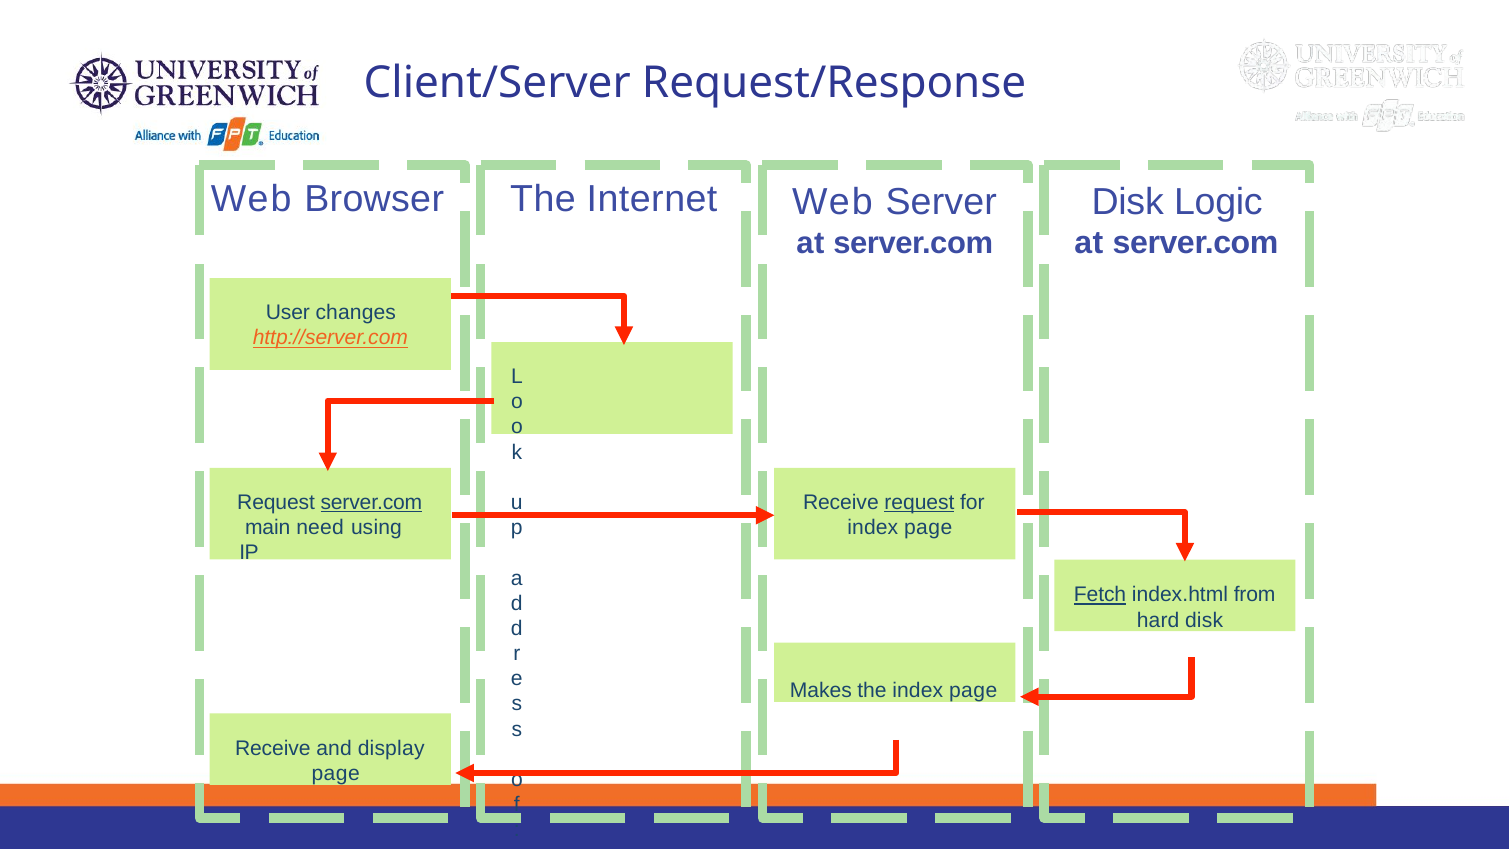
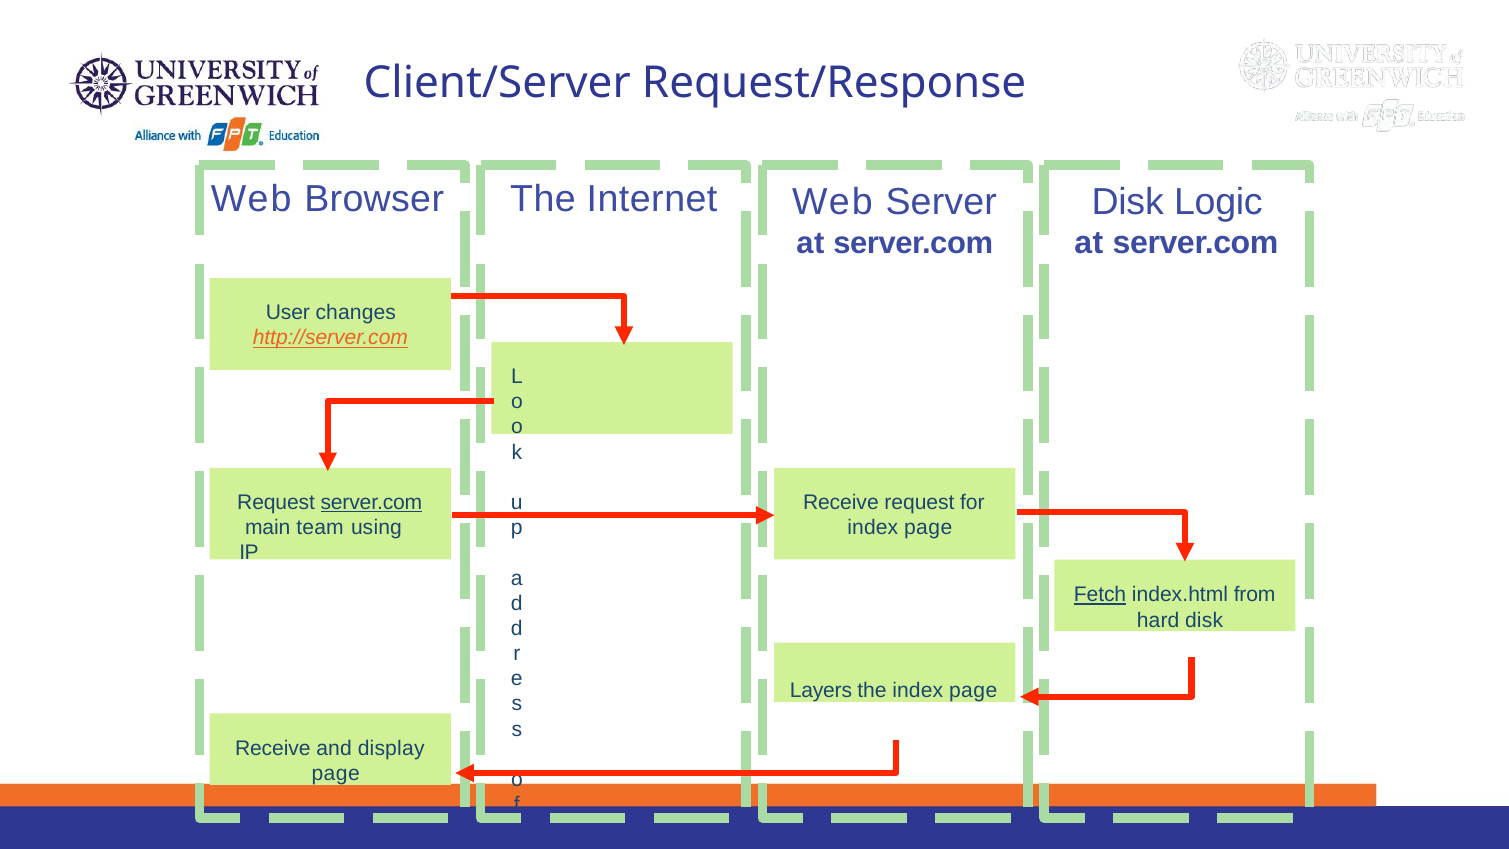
request underline: present -> none (919, 502)
need: need -> team (320, 528)
Makes: Makes -> Layers (821, 691)
